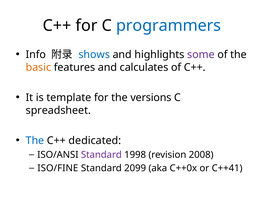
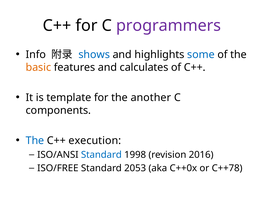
programmers colour: blue -> purple (169, 26)
some colour: purple -> blue (201, 55)
versions: versions -> another (151, 98)
spreadsheet: spreadsheet -> components (58, 110)
dedicated: dedicated -> execution (95, 141)
Standard colour: purple -> blue (101, 155)
2008: 2008 -> 2016 (201, 155)
ISO/FINE: ISO/FINE -> ISO/FREE (58, 168)
2099: 2099 -> 2053 (135, 168)
C++41: C++41 -> C++78 (227, 168)
